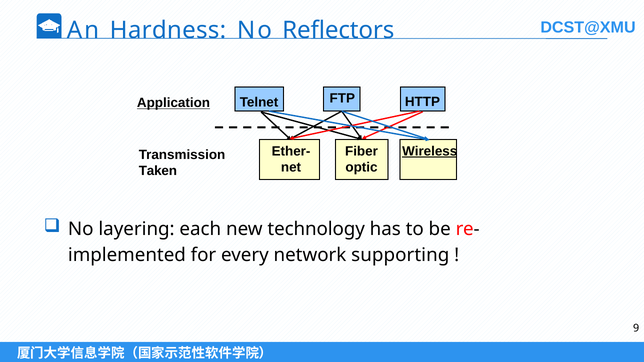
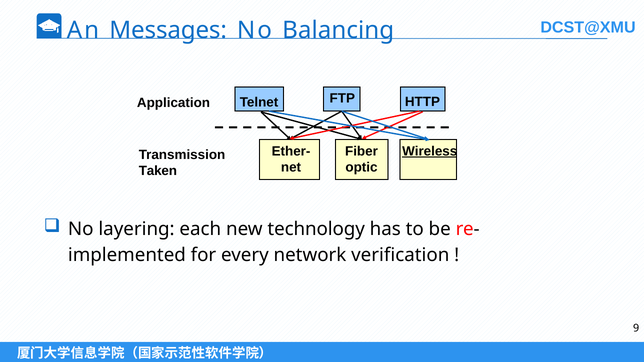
Hardness: Hardness -> Messages (168, 30)
Reflectors: Reflectors -> Balancing (338, 30)
Application underline: present -> none (174, 103)
supporting: supporting -> verification (400, 255)
